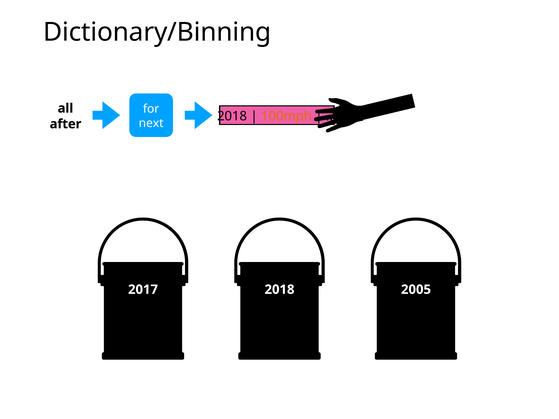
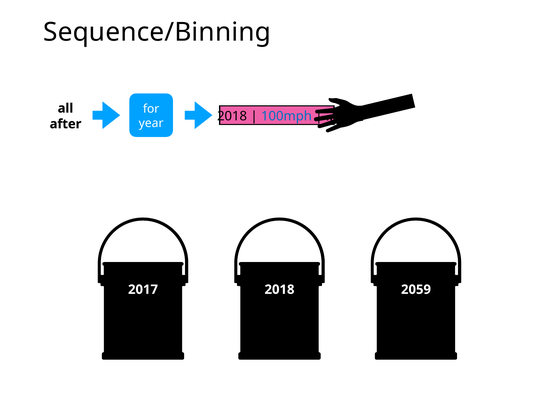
Dictionary/Binning: Dictionary/Binning -> Sequence/Binning (157, 32)
100mph colour: orange -> blue (286, 116)
next: next -> year (151, 123)
2005: 2005 -> 2059 (416, 290)
